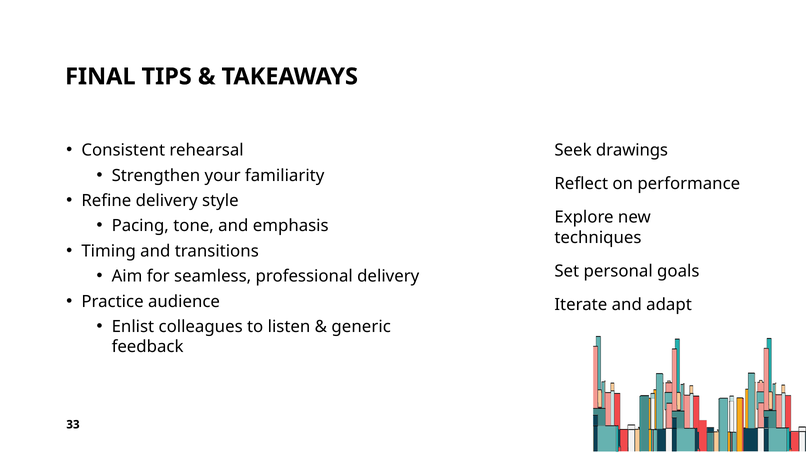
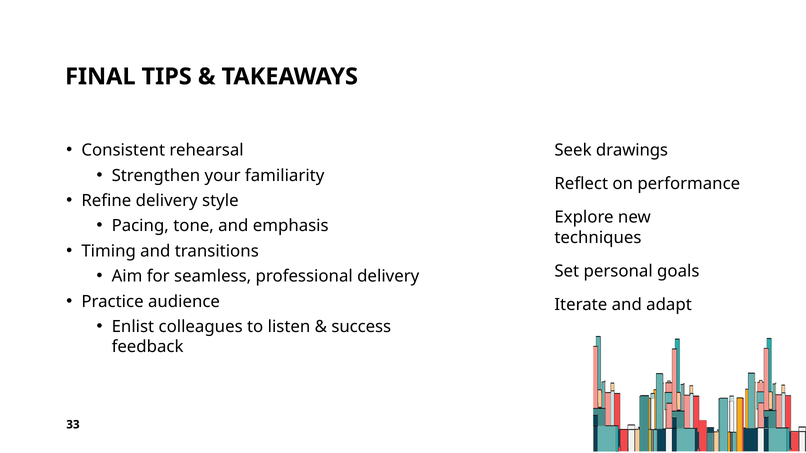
generic: generic -> success (361, 327)
